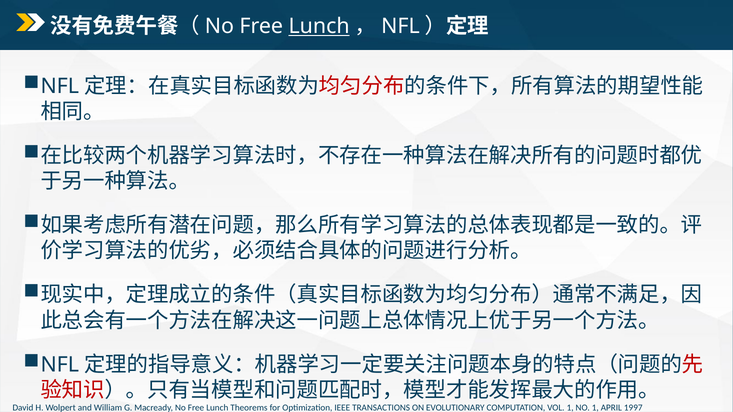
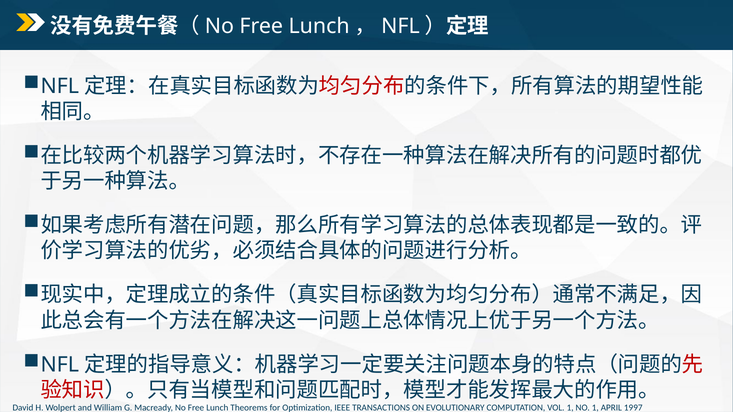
Lunch underline: present -> none (319, 26)
